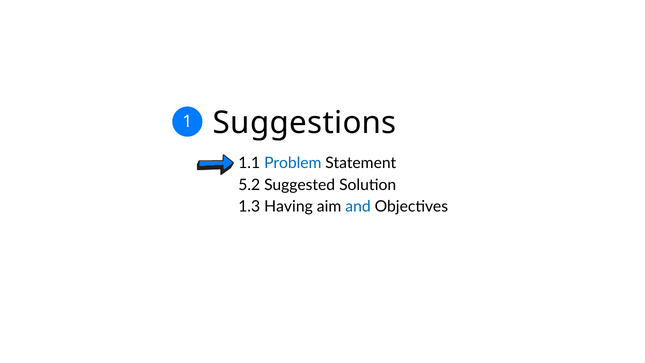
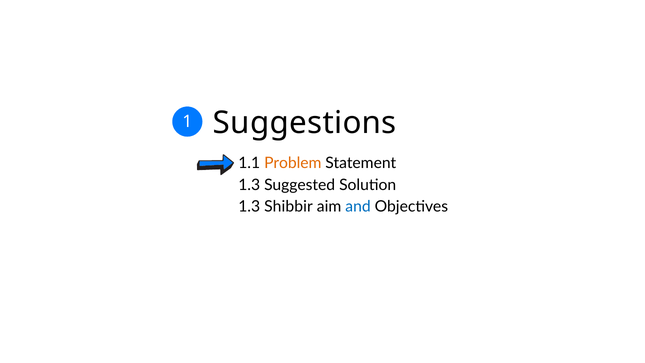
Problem colour: blue -> orange (293, 163)
5.2: 5.2 -> 1.3 (249, 185)
Having: Having -> Shibbir (288, 207)
